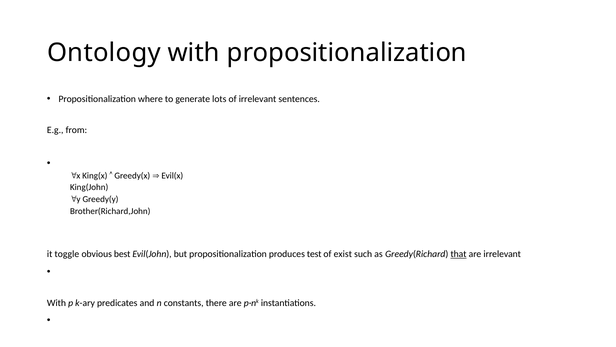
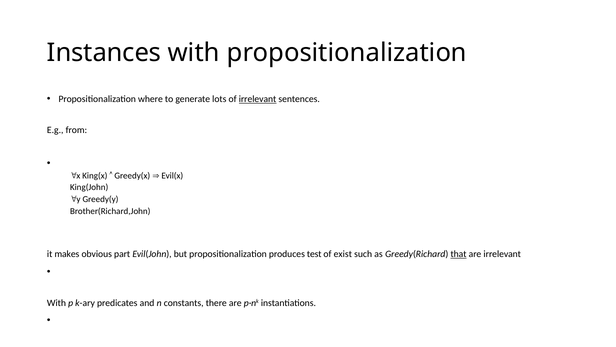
Ontology: Ontology -> Instances (104, 53)
irrelevant underline: none -> present (258, 99)
toggle: toggle -> makes (67, 254)
best: best -> part (122, 254)
